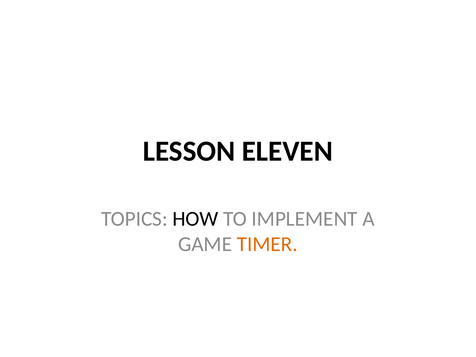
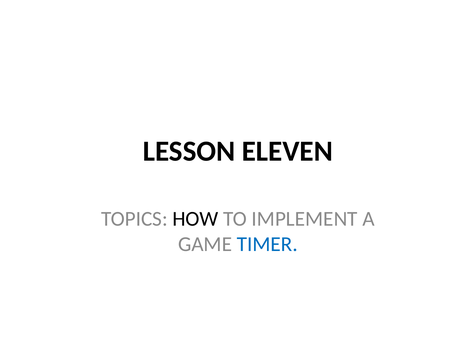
TIMER colour: orange -> blue (267, 244)
